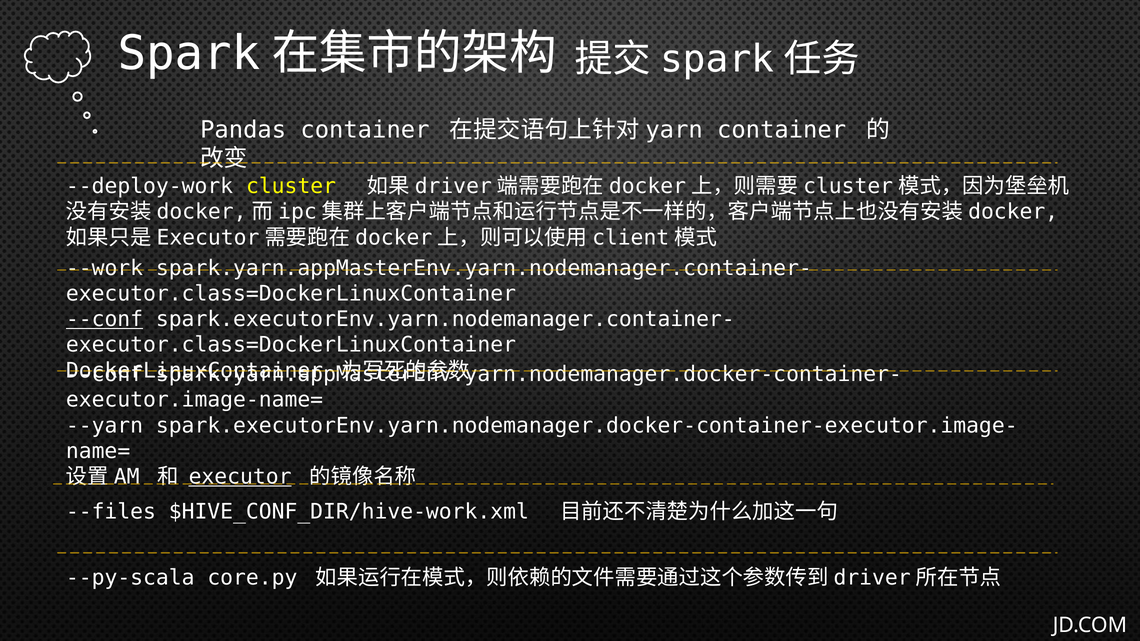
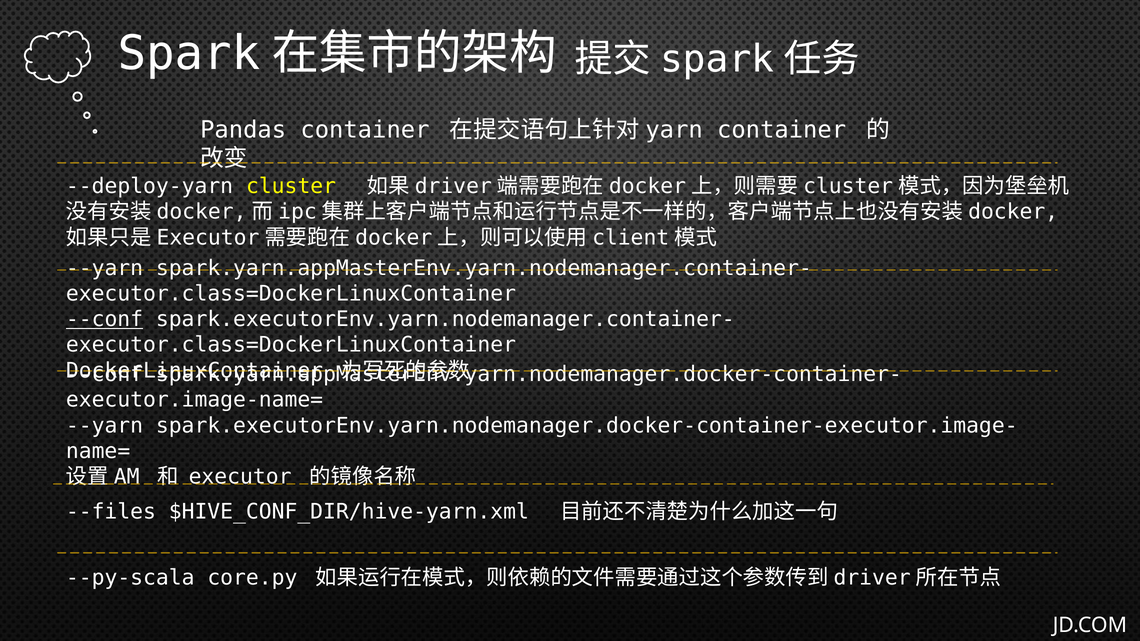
--deploy-work: --deploy-work -> --deploy-yarn (150, 186)
--work: --work -> --yarn (105, 268)
executor underline: present -> none (240, 477)
$HIVE_CONF_DIR/hive-work.xml: $HIVE_CONF_DIR/hive-work.xml -> $HIVE_CONF_DIR/hive-yarn.xml (349, 512)
